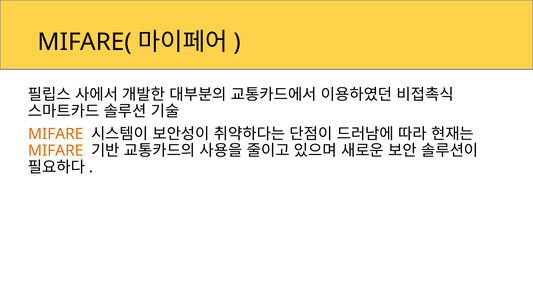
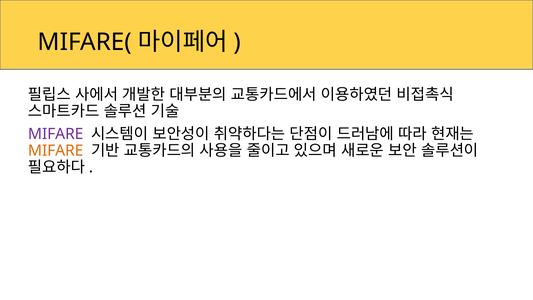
MIFARE colour: orange -> purple (56, 134)
